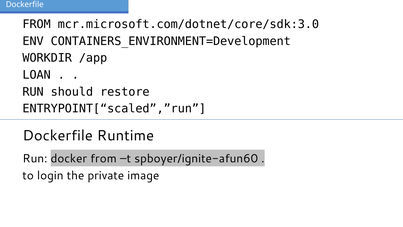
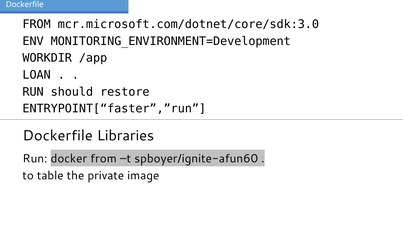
CONTAINERS_ENVIRONMENT=Development: CONTAINERS_ENVIRONMENT=Development -> MONITORING_ENVIRONMENT=Development (171, 41)
ENTRYPOINT[“scaled”,”run: ENTRYPOINT[“scaled”,”run -> ENTRYPOINT[“faster”,”run (114, 109)
Runtime: Runtime -> Libraries (126, 135)
login: login -> table (50, 175)
